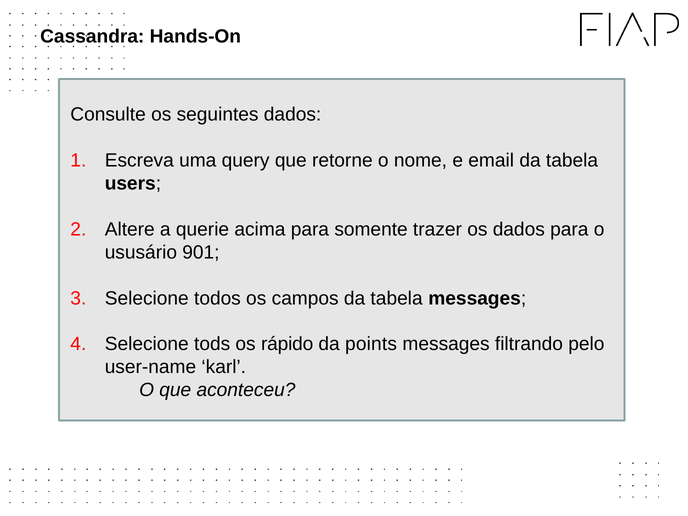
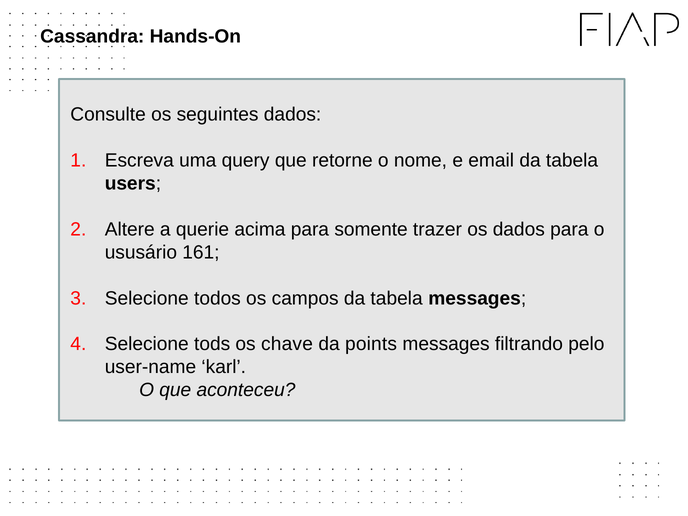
901: 901 -> 161 (201, 252)
rápido: rápido -> chave (287, 344)
